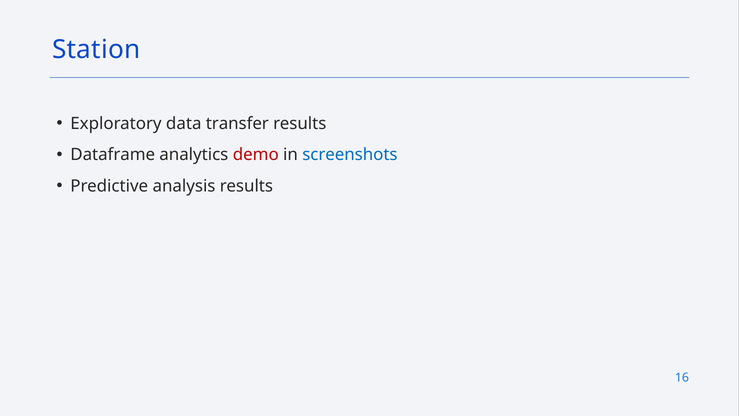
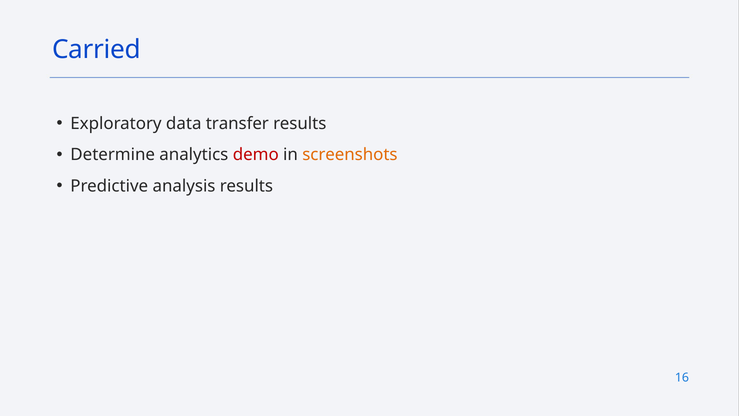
Station: Station -> Carried (96, 49)
Dataframe: Dataframe -> Determine (113, 155)
screenshots colour: blue -> orange (350, 155)
